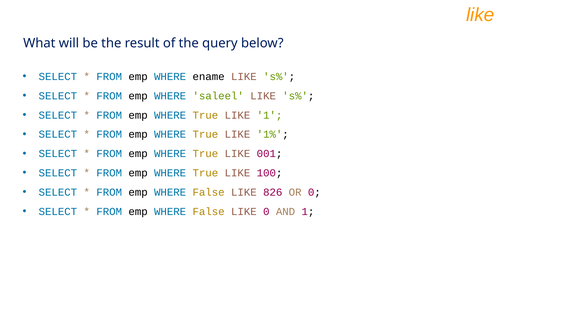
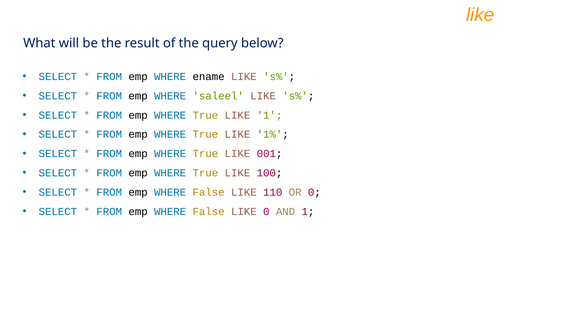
826: 826 -> 110 (273, 192)
